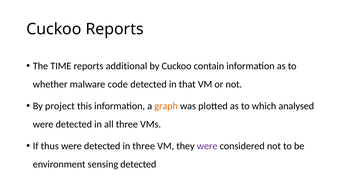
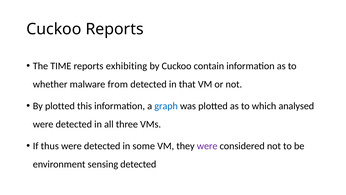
additional: additional -> exhibiting (126, 66)
code: code -> from (118, 84)
By project: project -> plotted (60, 106)
graph colour: orange -> blue (166, 106)
in three: three -> some (144, 146)
